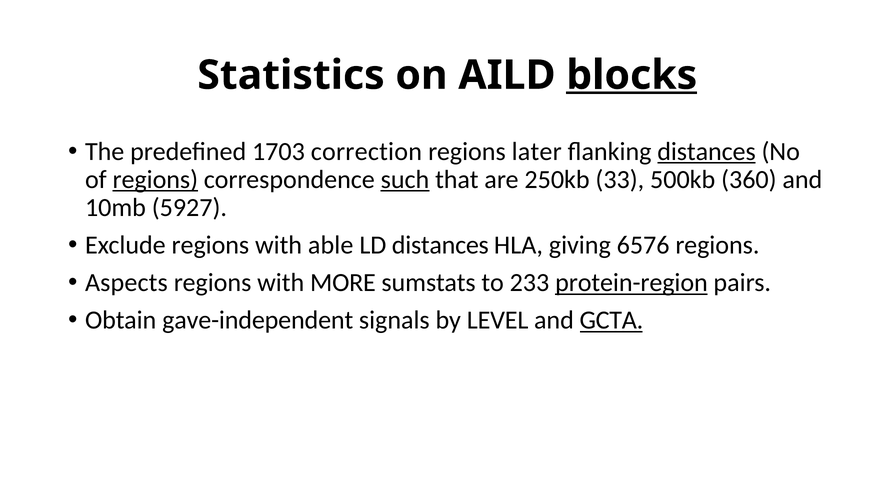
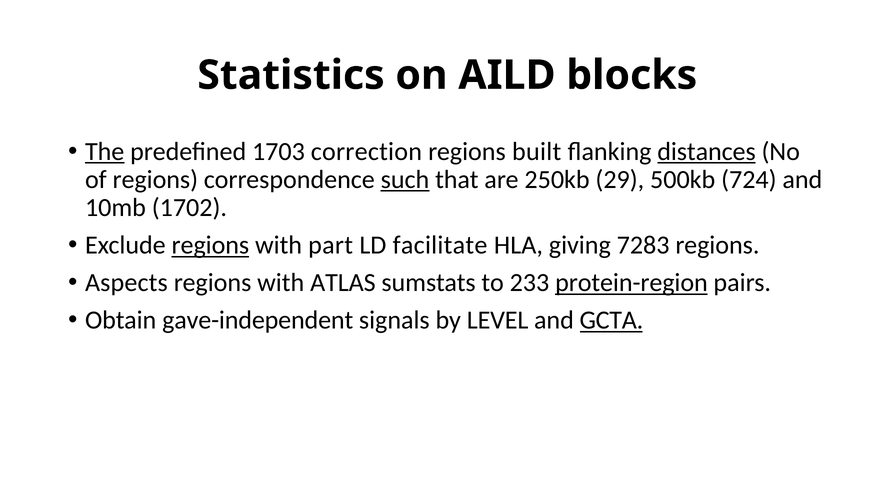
blocks underline: present -> none (632, 75)
The underline: none -> present (105, 151)
later: later -> built (537, 151)
regions underline: present -> none (155, 179)
33: 33 -> 29 (620, 179)
360: 360 -> 724 (749, 179)
5927: 5927 -> 1702 (189, 208)
regions underline: none -> present (210, 245)
able: able -> part (331, 245)
LD distances: distances -> facilitate (440, 245)
6576: 6576 -> 7283 (643, 245)
MORE: MORE -> ATLAS (343, 283)
